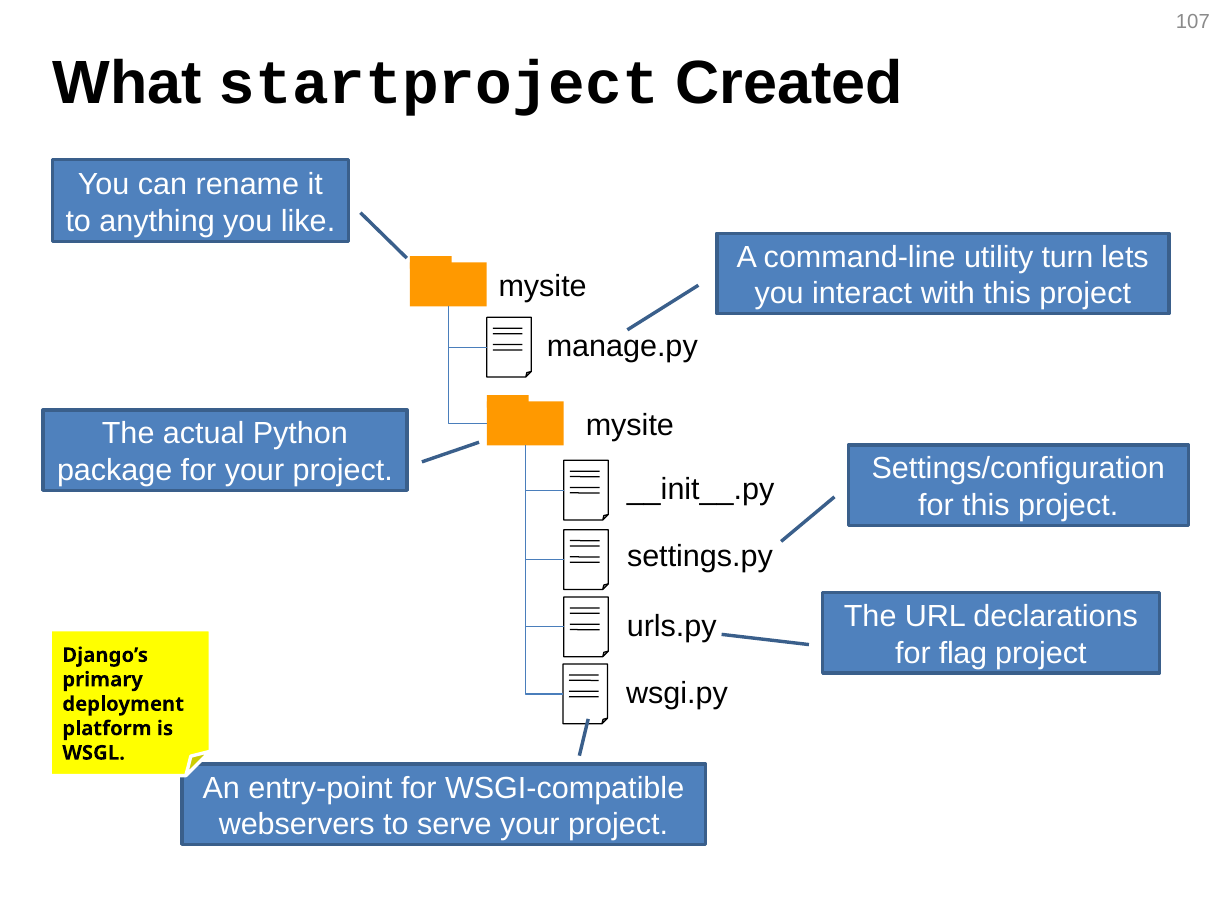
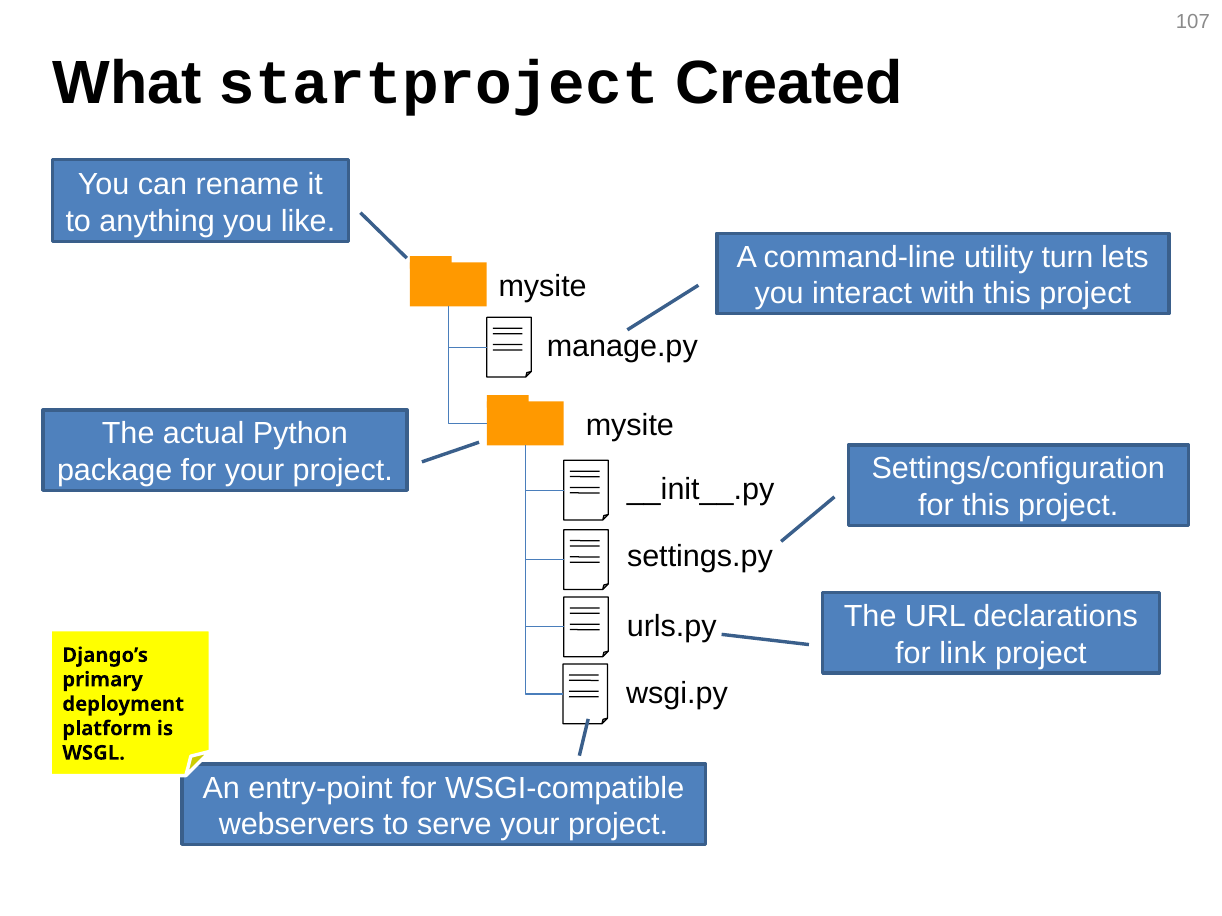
flag: flag -> link (963, 654)
